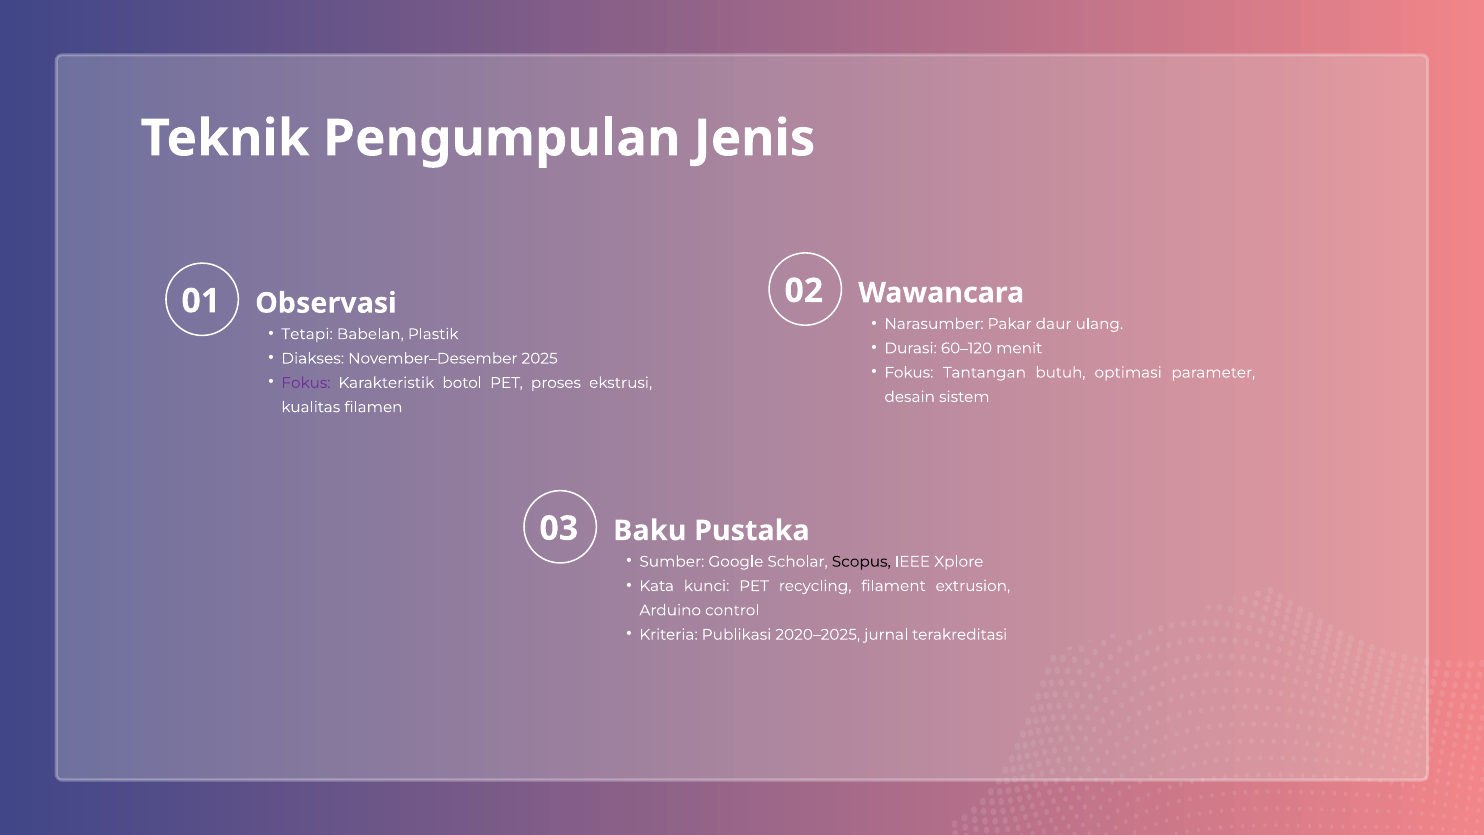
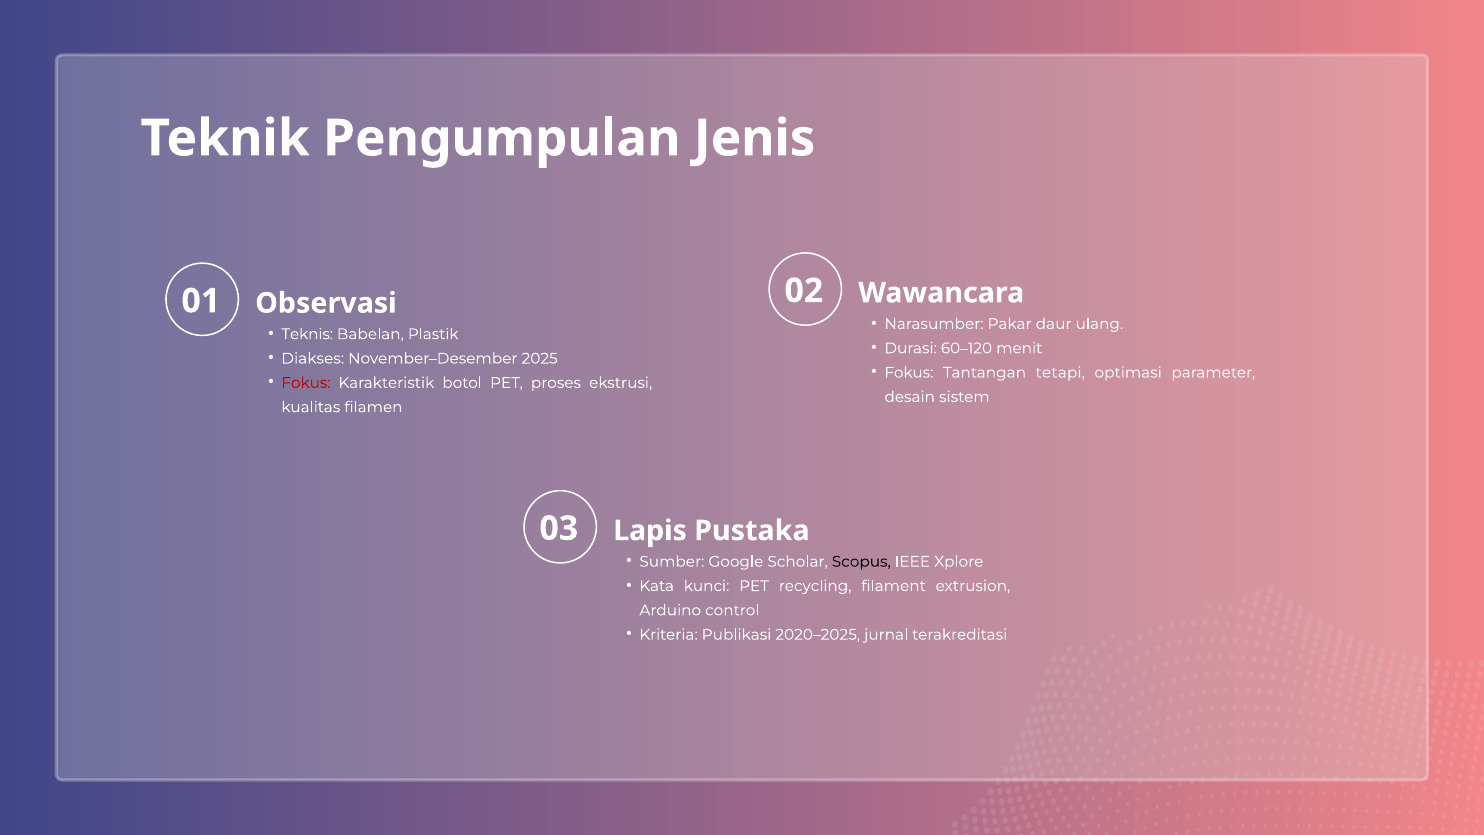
Tetapi: Tetapi -> Teknis (307, 334)
butuh: butuh -> tetapi (1060, 372)
Fokus colour: purple -> red (306, 383)
Baku: Baku -> Lapis (650, 531)
